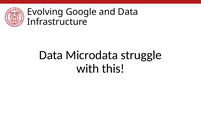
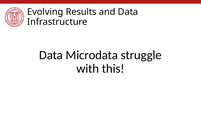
Google: Google -> Results (81, 12)
